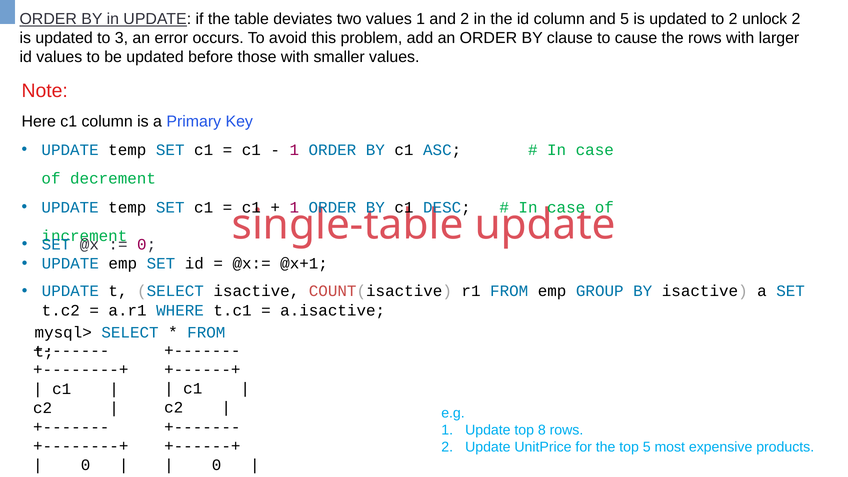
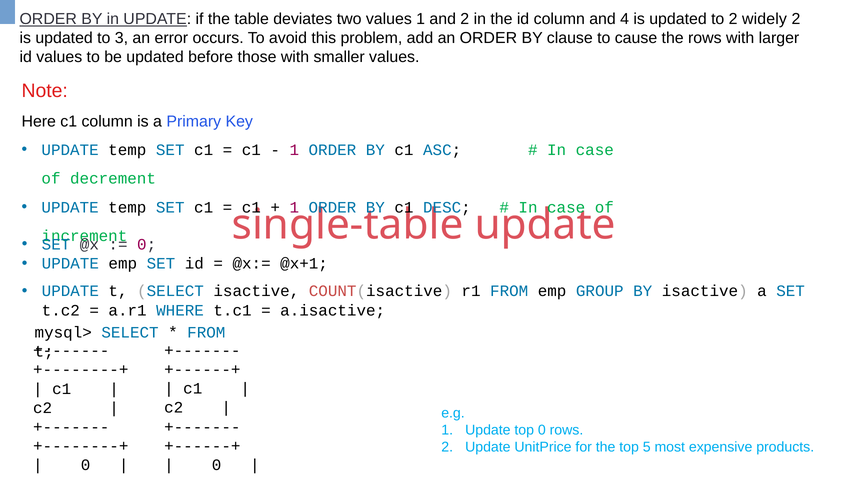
and 5: 5 -> 4 (625, 19)
unlock: unlock -> widely (764, 19)
top 8: 8 -> 0 (542, 430)
